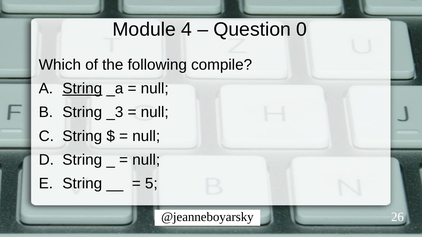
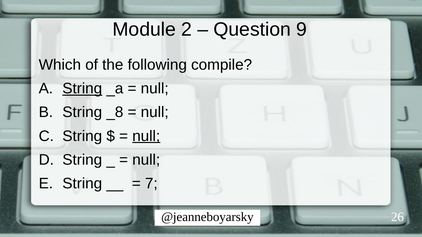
4: 4 -> 2 (187, 29)
0: 0 -> 9 (302, 29)
_3: _3 -> _8 (115, 112)
null underline: none -> present (146, 136)
5: 5 -> 7 (151, 184)
